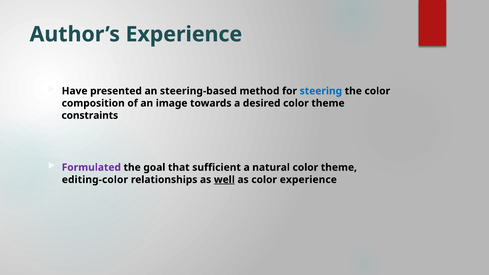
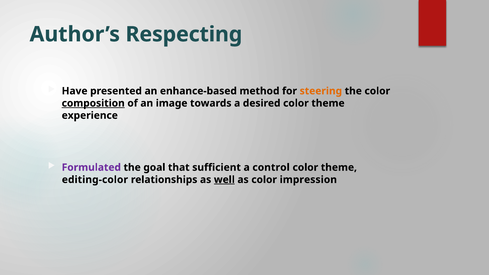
Author’s Experience: Experience -> Respecting (184, 34)
steering-based: steering-based -> enhance-based (198, 91)
steering colour: blue -> orange (321, 91)
composition underline: none -> present (93, 103)
constraints: constraints -> experience (90, 115)
natural: natural -> control (271, 167)
color experience: experience -> impression (308, 180)
